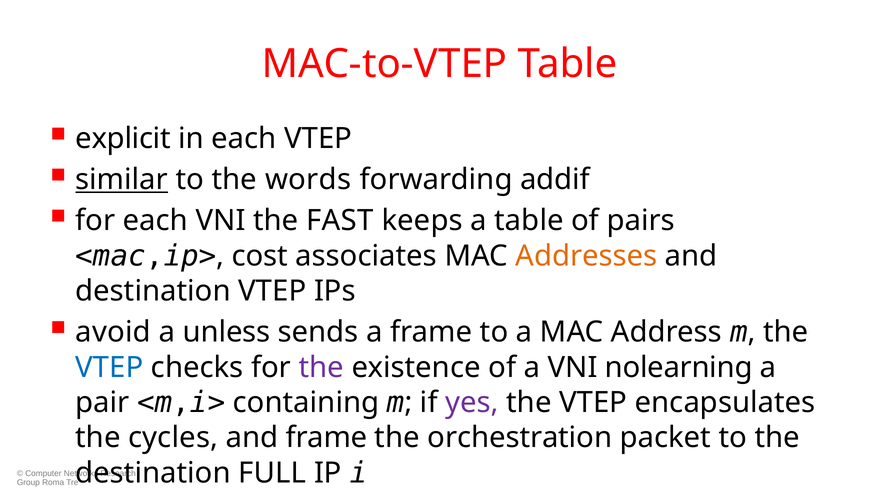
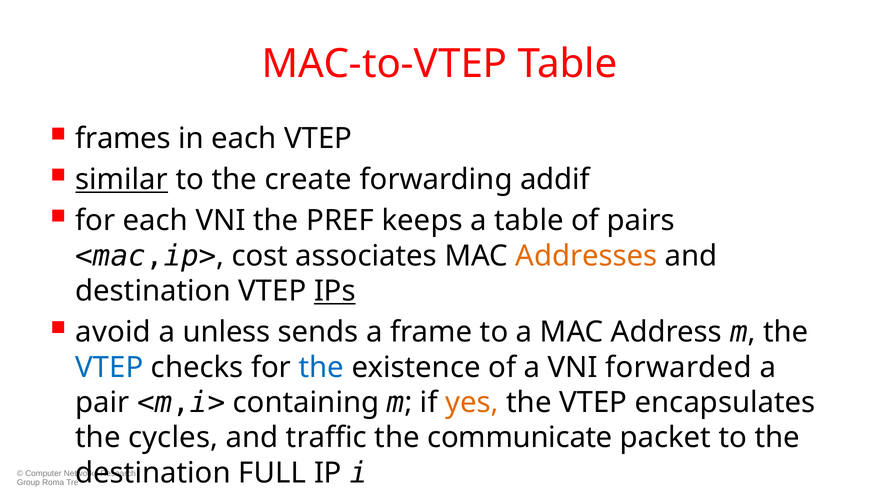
explicit: explicit -> frames (123, 138)
words: words -> create (308, 180)
FAST: FAST -> PREF (340, 221)
IPs underline: none -> present (335, 291)
the colour: purple -> blue (321, 367)
nolearning: nolearning -> forwarded (678, 367)
yes colour: purple -> orange (472, 403)
and frame: frame -> traffic (326, 438)
orchestration: orchestration -> communicate (520, 438)
